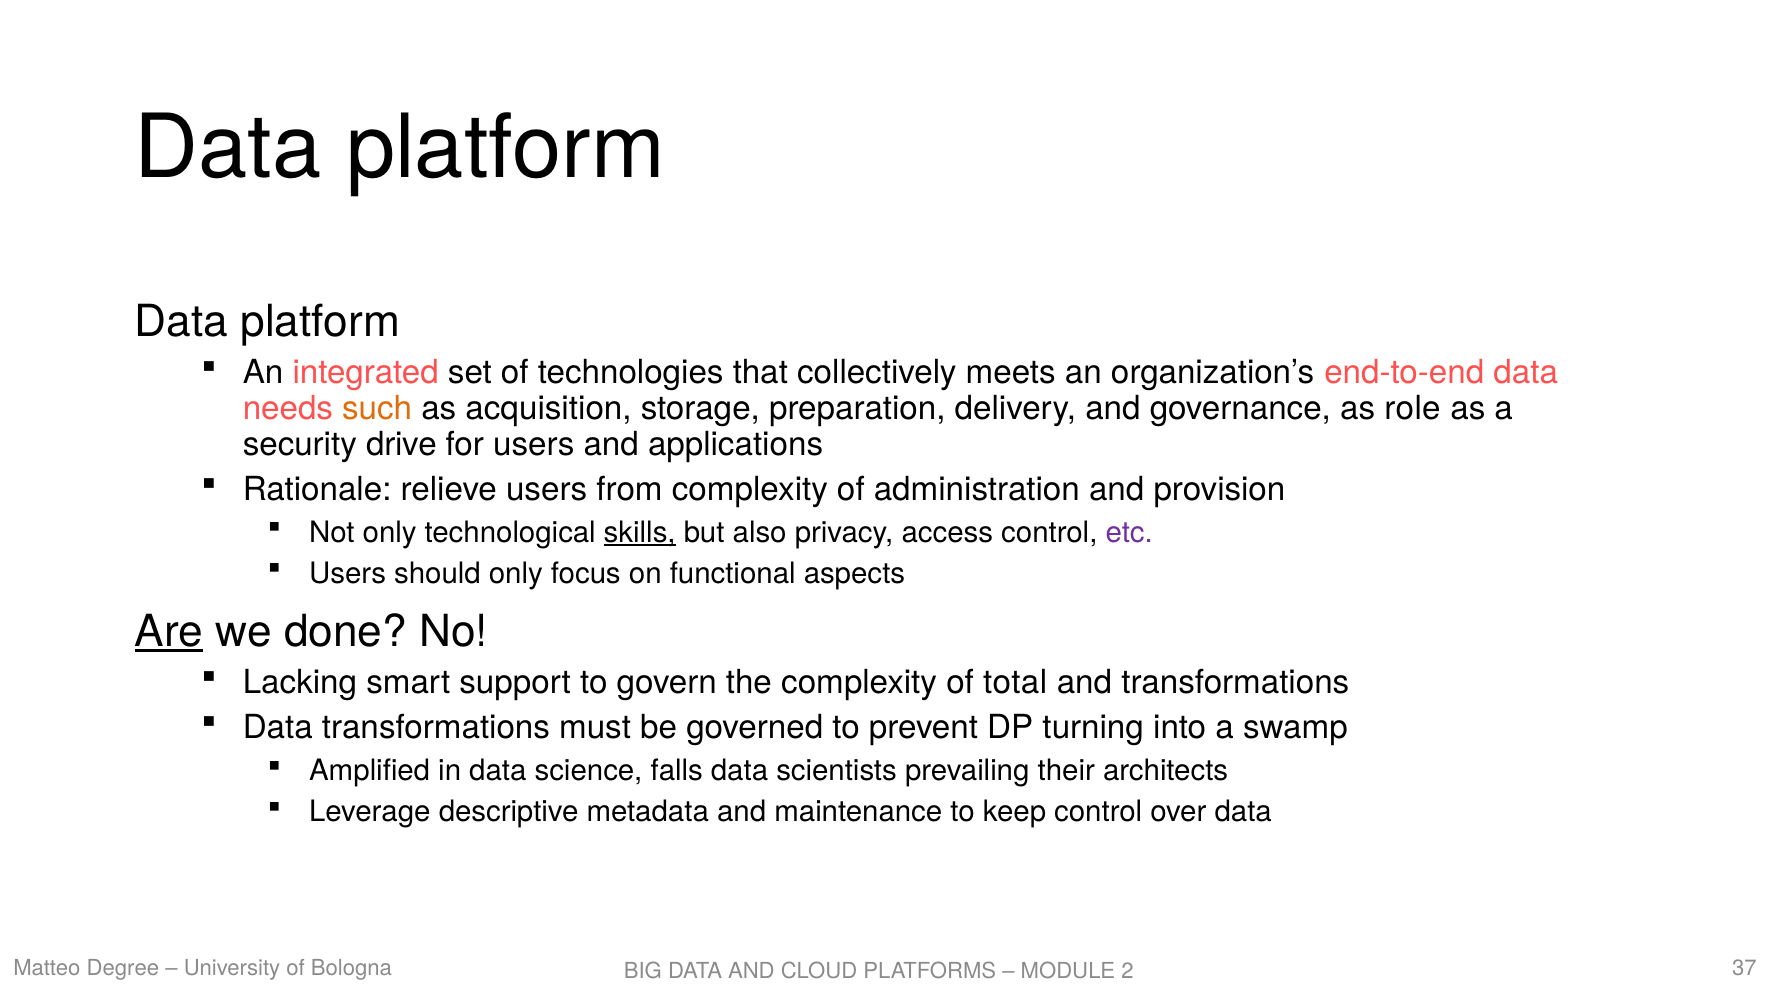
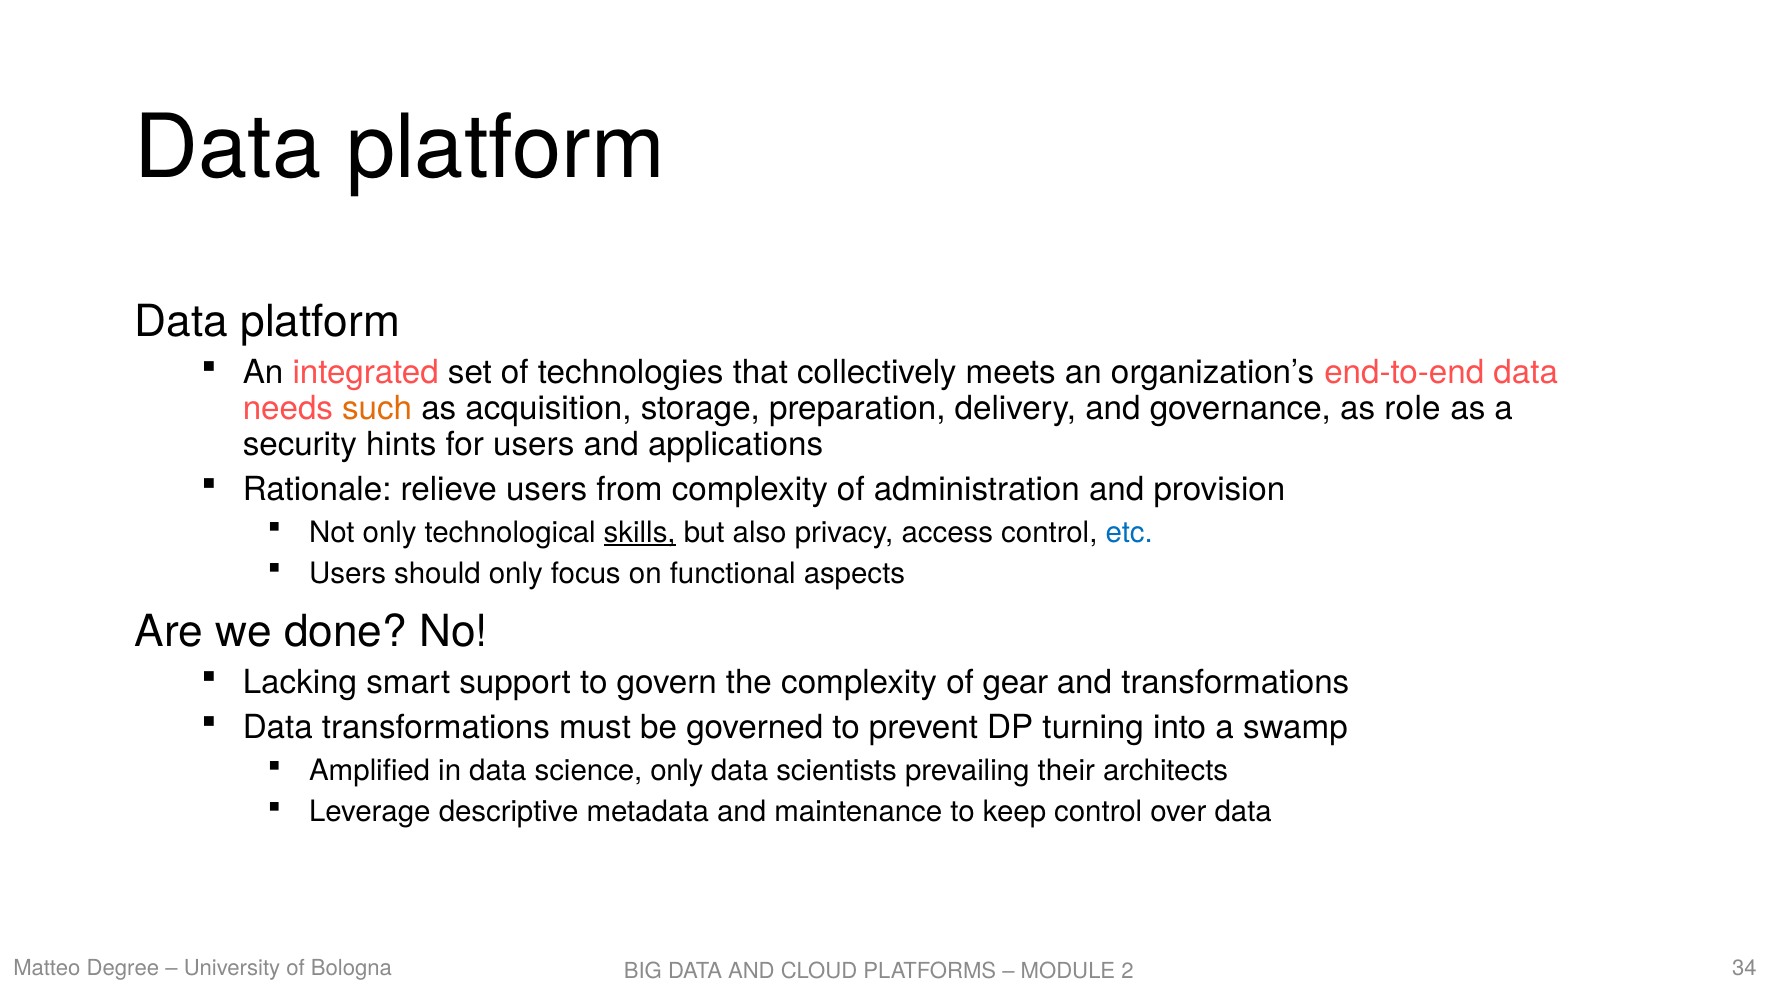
drive: drive -> hints (401, 444)
etc colour: purple -> blue (1129, 532)
Are underline: present -> none (169, 631)
total: total -> gear (1015, 682)
science falls: falls -> only (677, 771)
37: 37 -> 34 (1744, 968)
